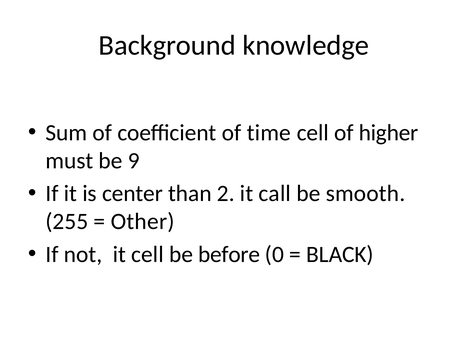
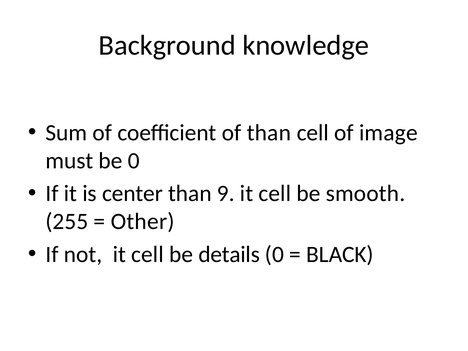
of time: time -> than (269, 133)
higher: higher -> image (388, 133)
be 9: 9 -> 0 (134, 161)
2: 2 -> 9 (226, 194)
call: call -> cell (275, 194)
before: before -> details (229, 254)
